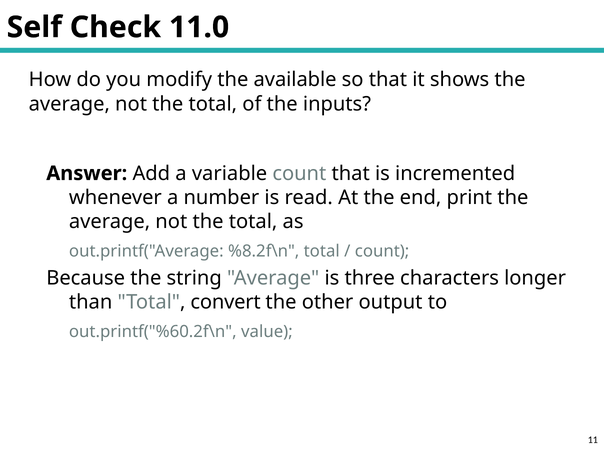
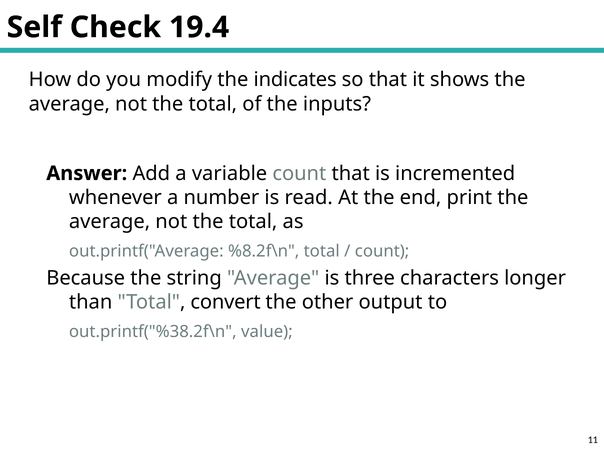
11.0: 11.0 -> 19.4 (199, 27)
available: available -> indicates (295, 80)
out.printf("%60.2f\n: out.printf("%60.2f\n -> out.printf("%38.2f\n (153, 332)
